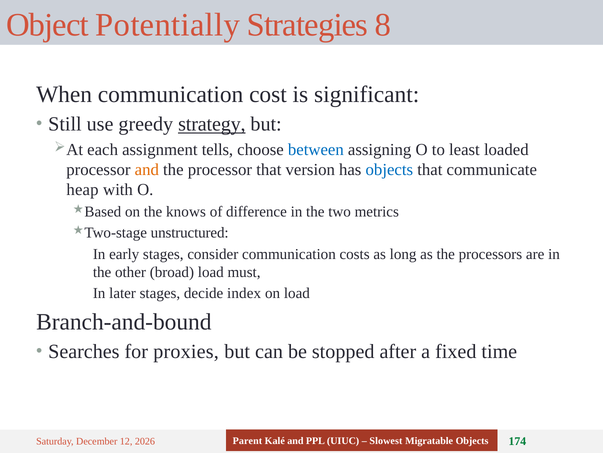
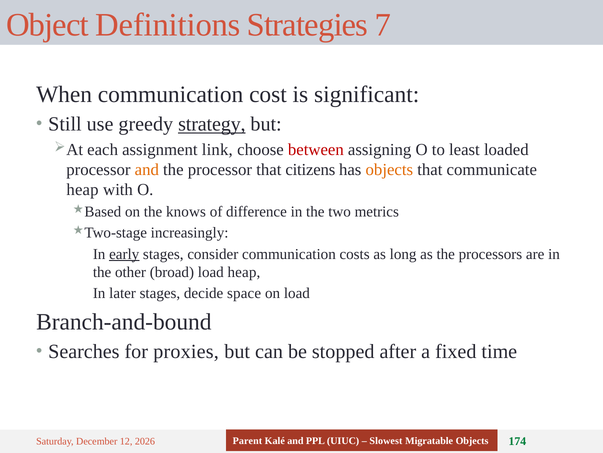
Potentially: Potentially -> Definitions (168, 25)
8: 8 -> 7 (383, 25)
tells: tells -> link (217, 149)
between colour: blue -> red (316, 149)
version: version -> citizens (310, 169)
objects colour: blue -> orange (389, 169)
unstructured: unstructured -> increasingly (190, 233)
early underline: none -> present (124, 254)
load must: must -> heap (244, 272)
index: index -> space (244, 293)
